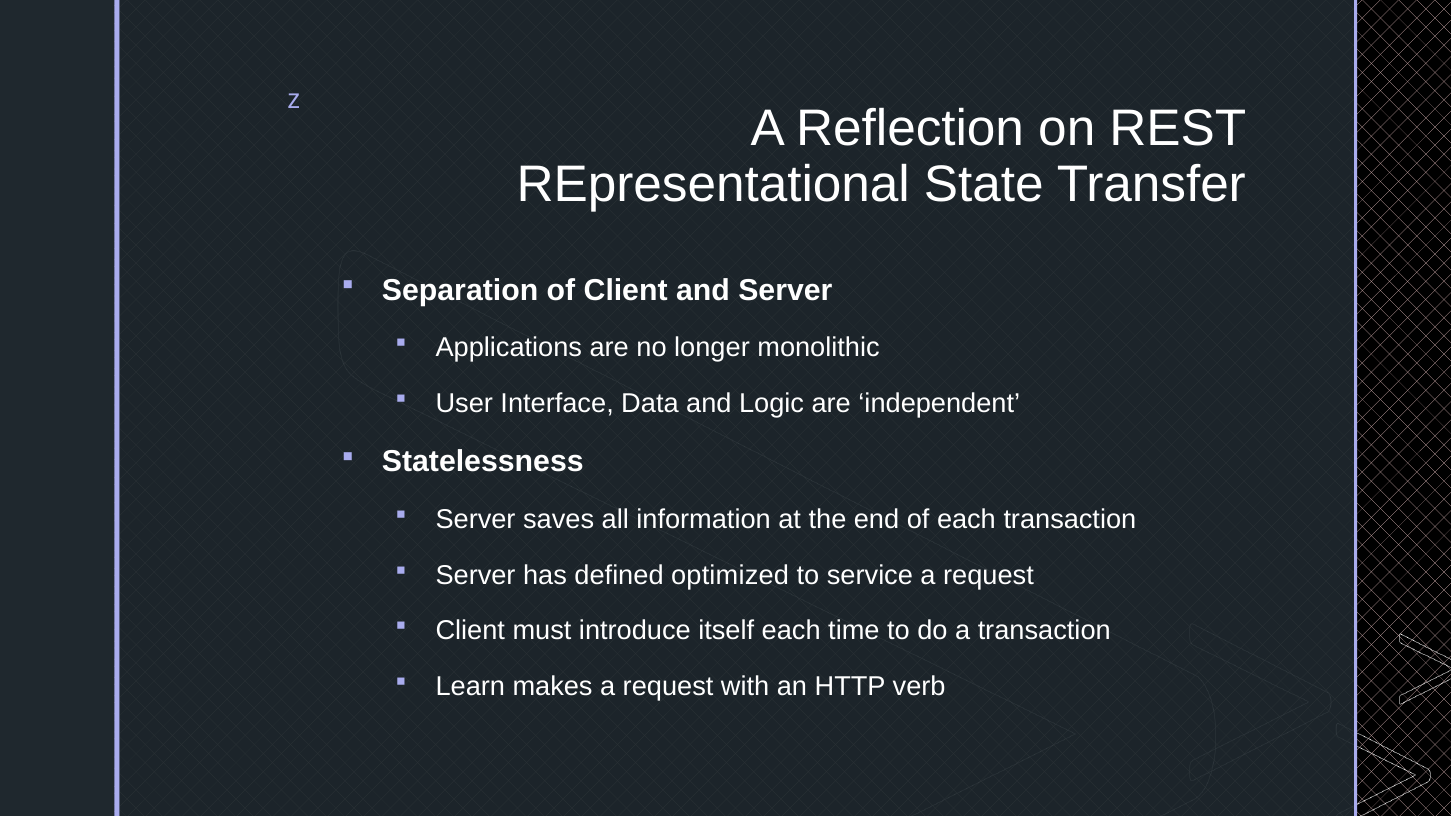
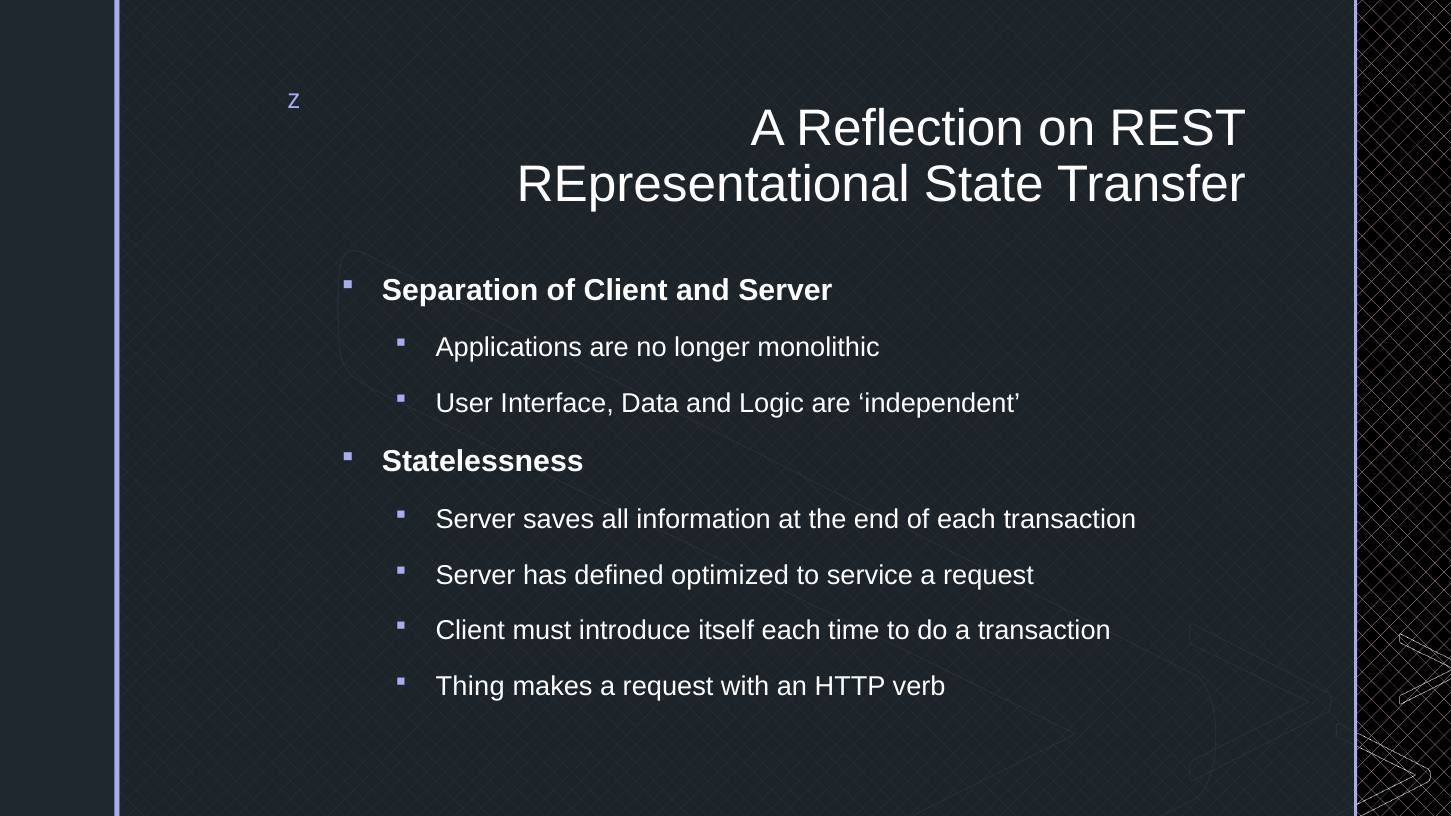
Learn: Learn -> Thing (470, 687)
